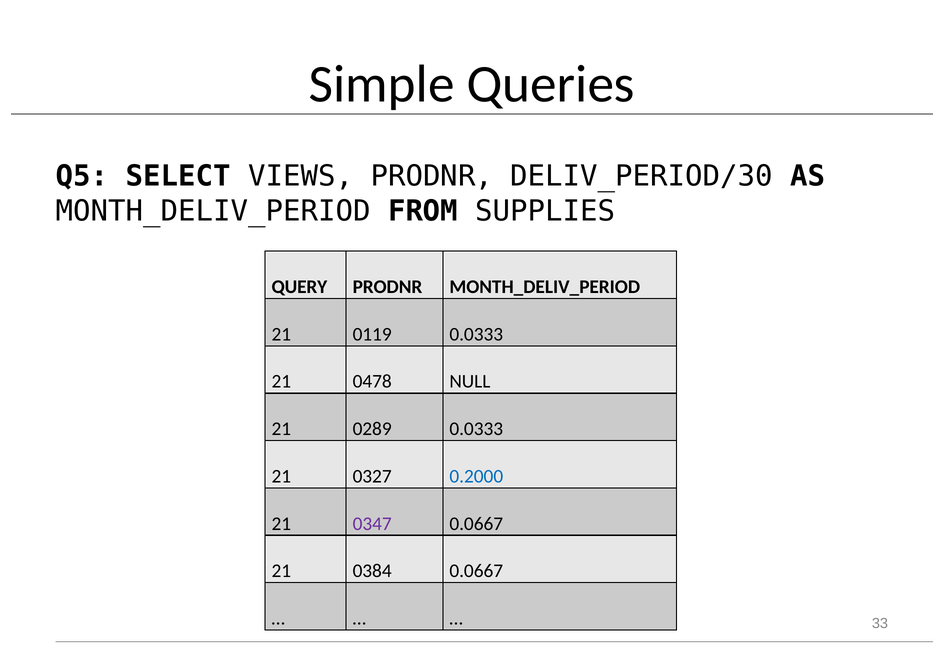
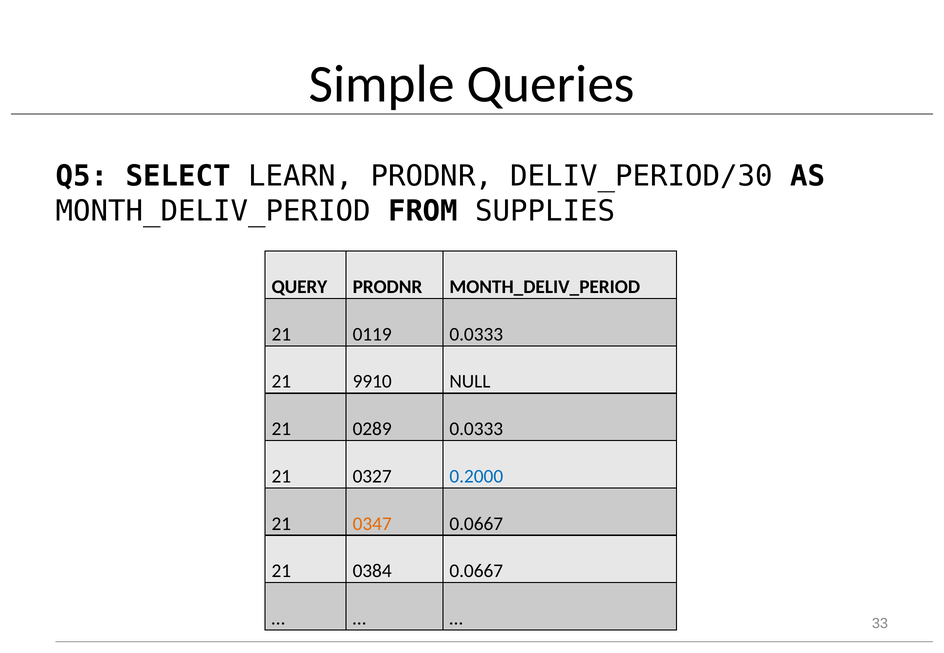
VIEWS: VIEWS -> LEARN (301, 176)
0478: 0478 -> 9910 (372, 382)
0347 colour: purple -> orange (372, 524)
